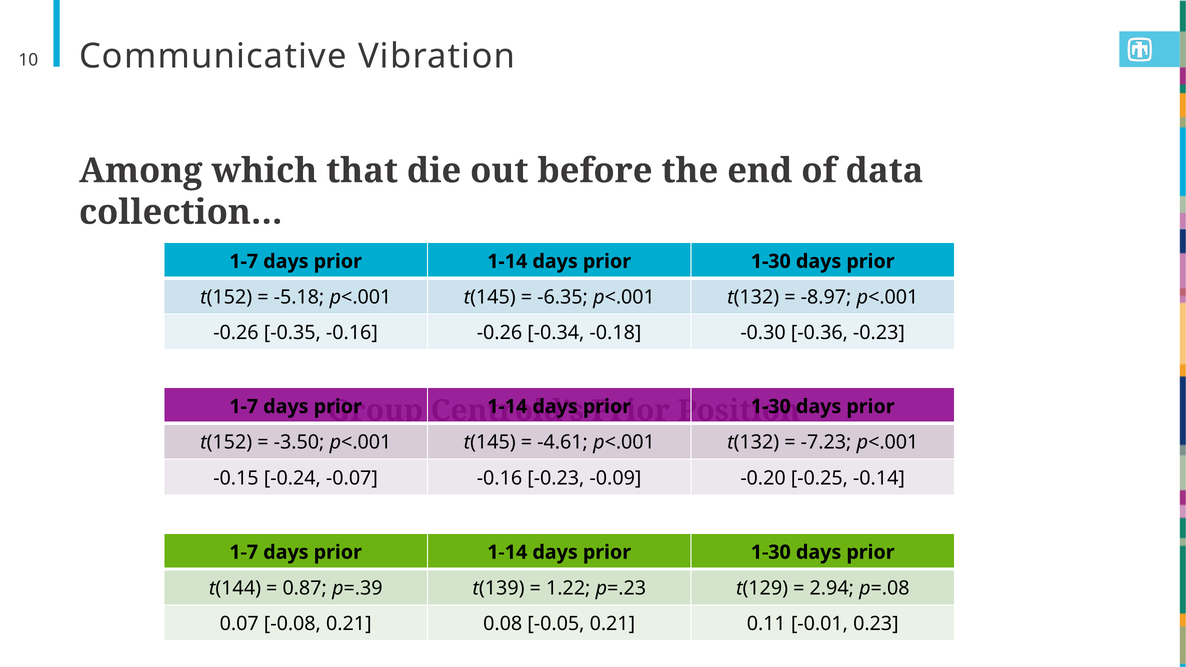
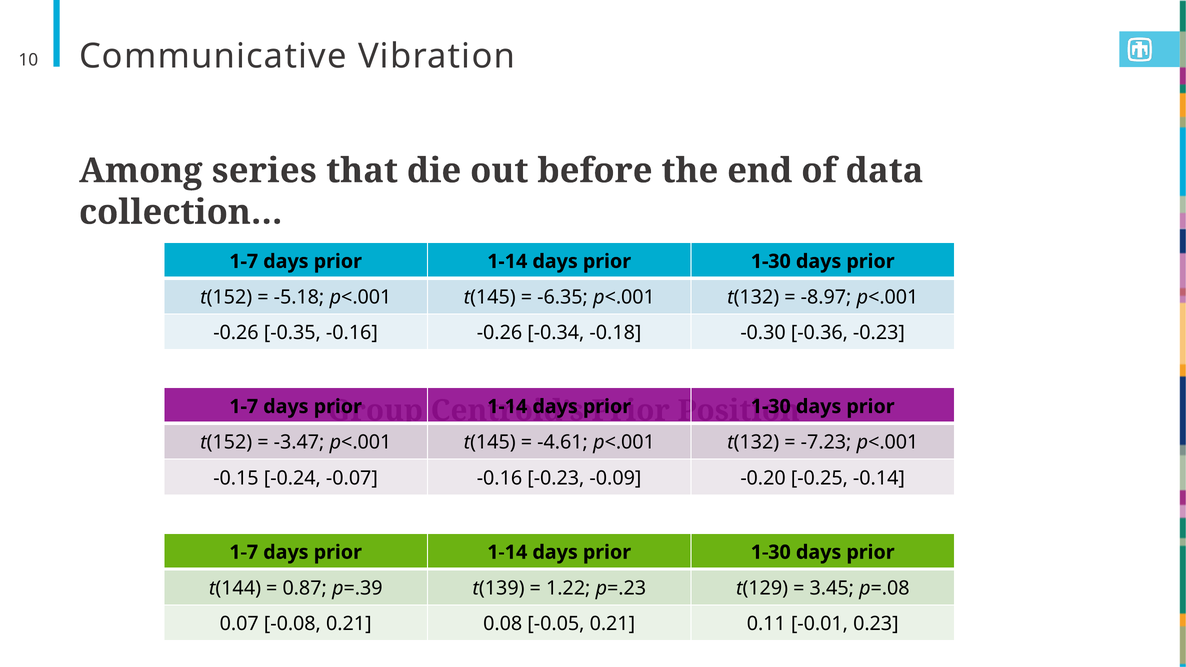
which: which -> series (264, 171)
-3.50: -3.50 -> -3.47 (299, 442)
2.94: 2.94 -> 3.45 (832, 588)
